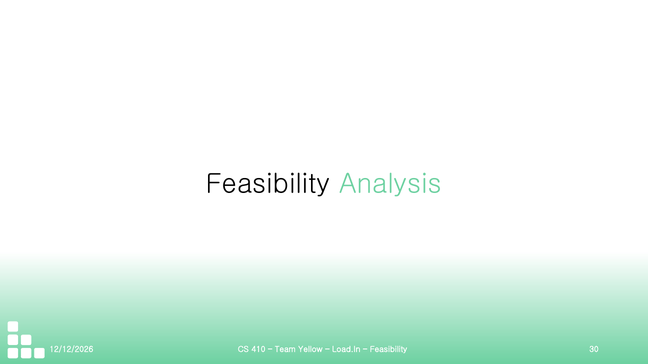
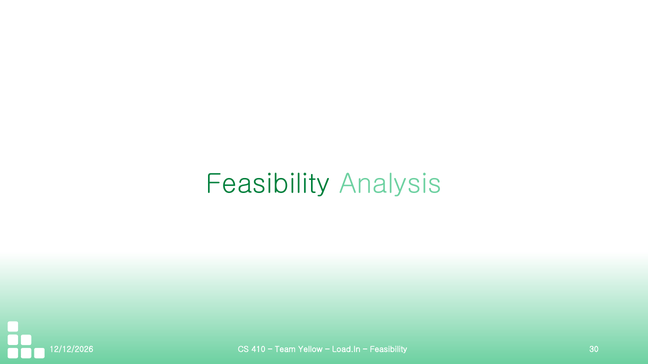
Feasibility colour: black -> green (268, 184)
